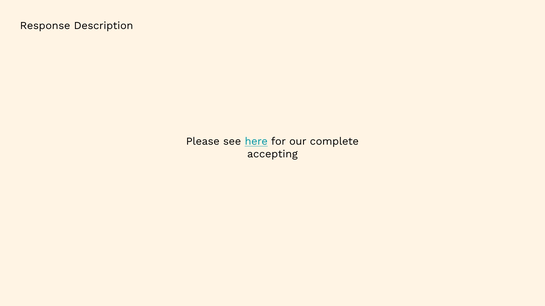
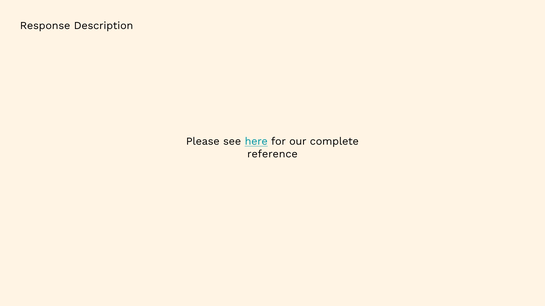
accepting: accepting -> reference (272, 154)
